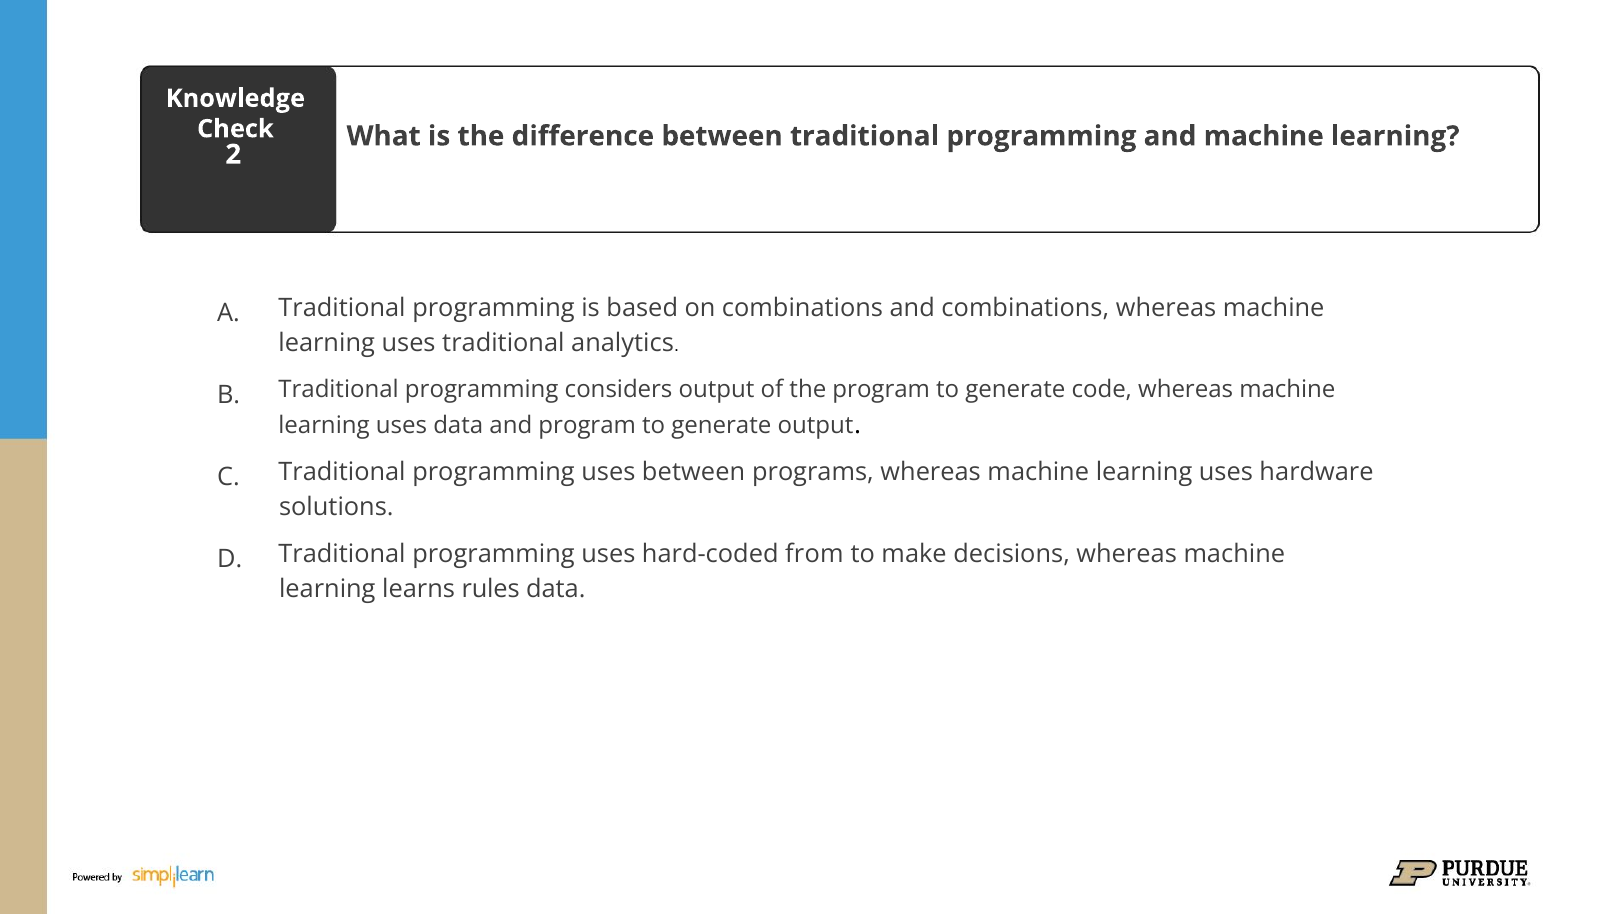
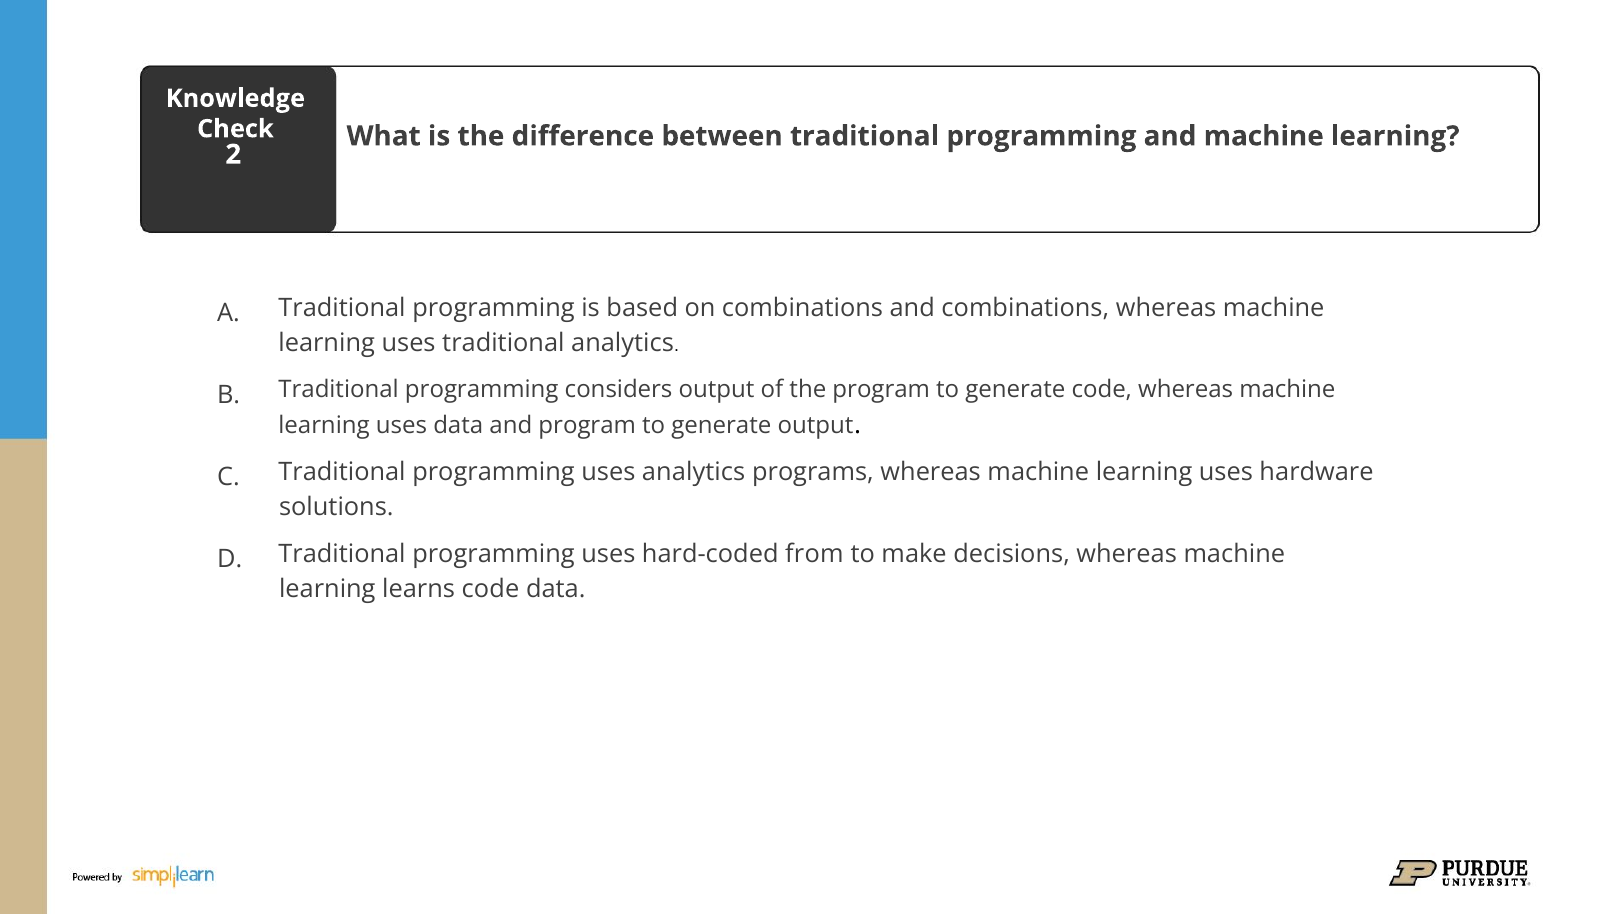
uses between: between -> analytics (694, 472)
learns rules: rules -> code (490, 589)
